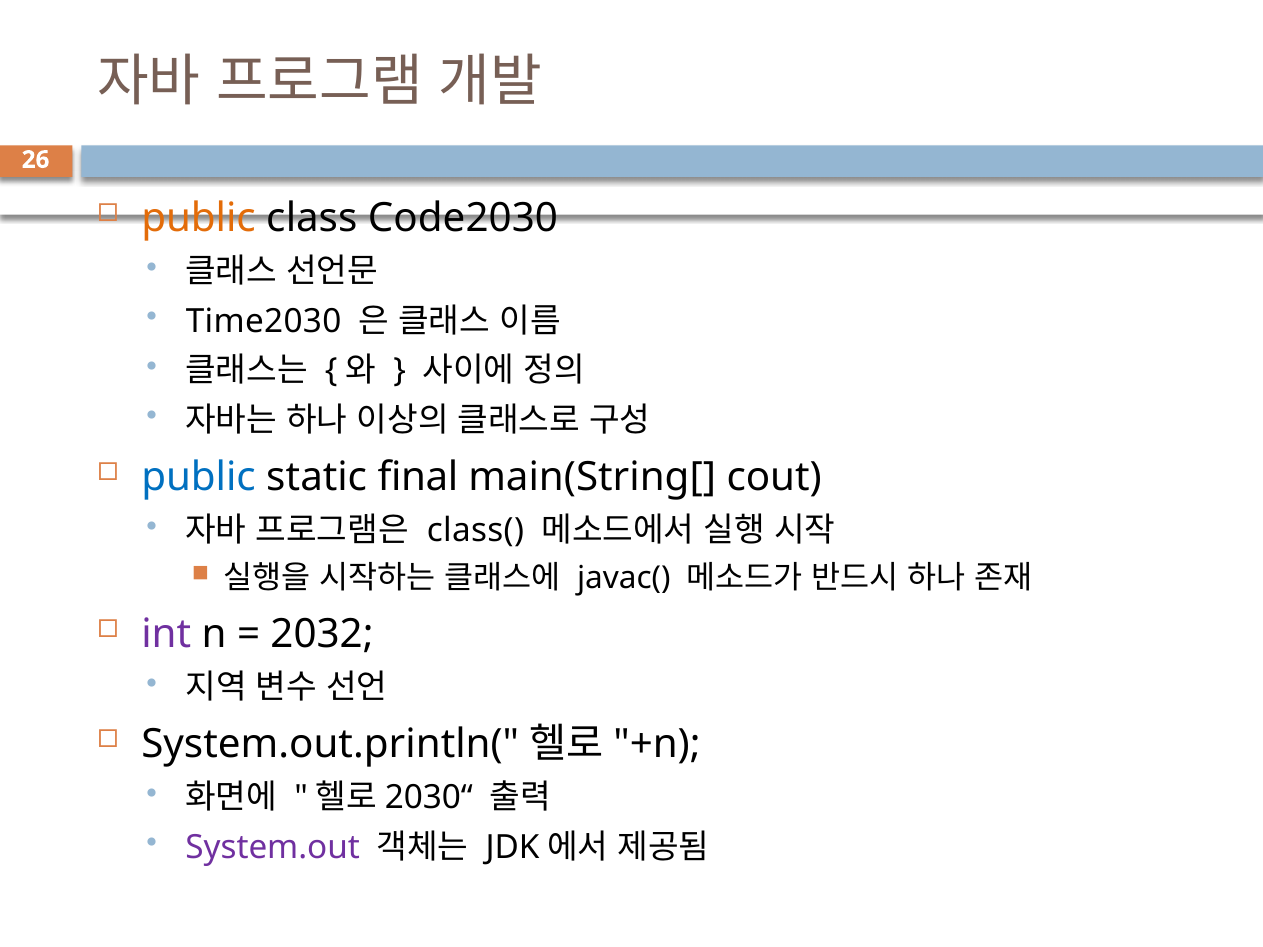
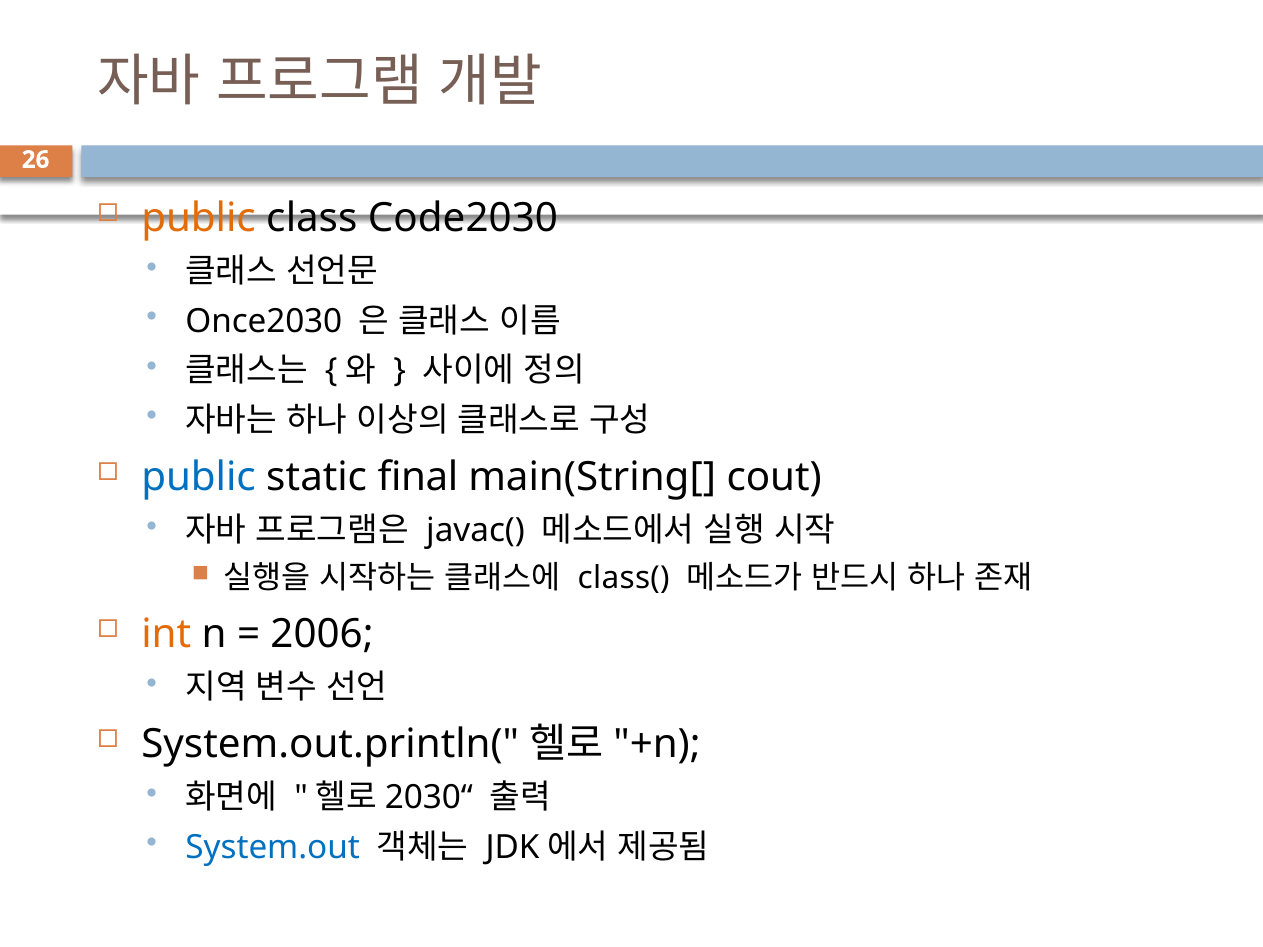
Time2030: Time2030 -> Once2030 (264, 321)
class(: class( -> javac( (476, 531)
javac(: javac( -> class( (624, 578)
int colour: purple -> orange (166, 635)
2032: 2032 -> 2006 (322, 635)
System.out colour: purple -> blue (273, 848)
